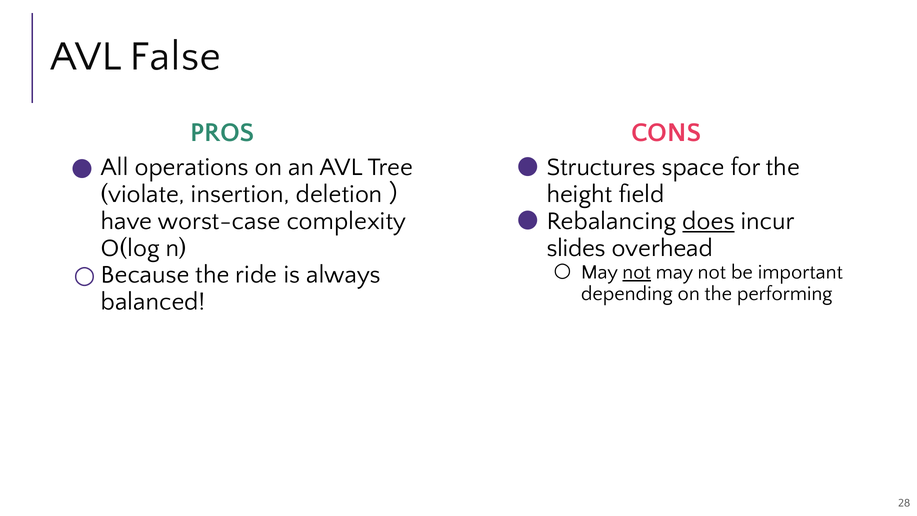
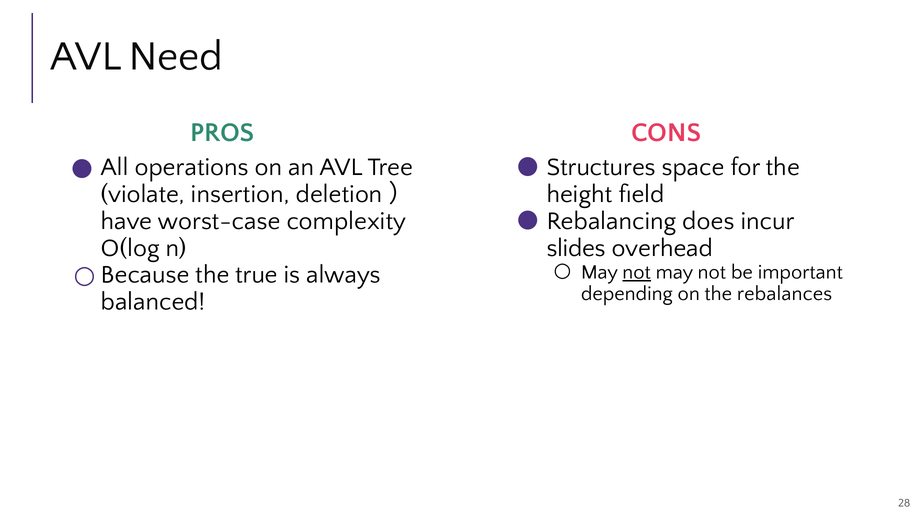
False: False -> Need (176, 56)
does underline: present -> none (709, 221)
ride: ride -> true (256, 275)
performing: performing -> rebalances (785, 294)
